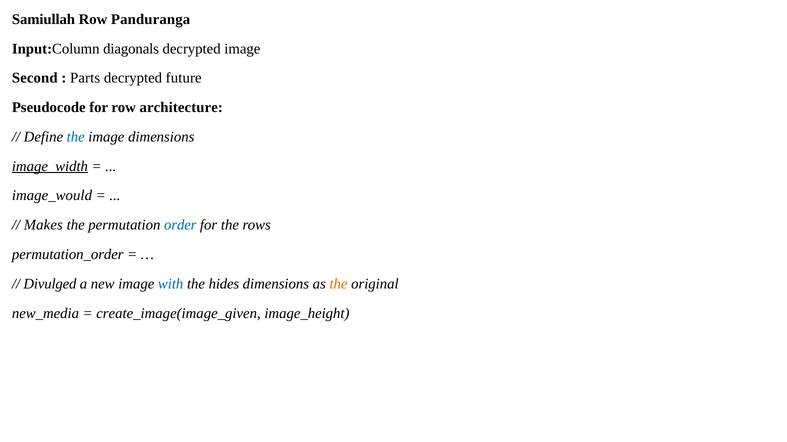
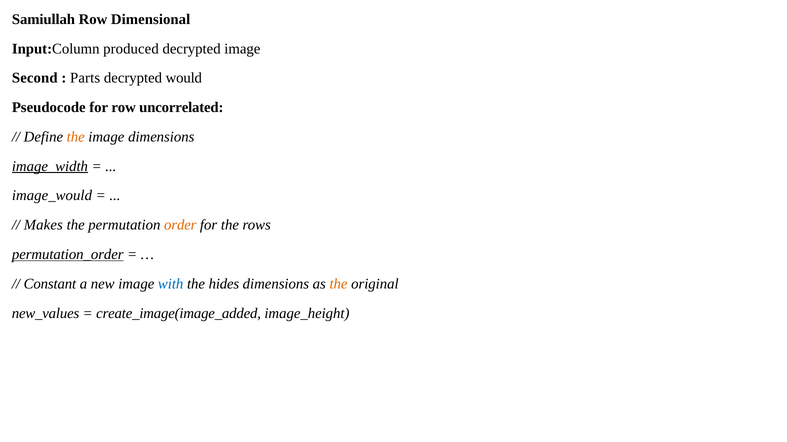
Panduranga: Panduranga -> Dimensional (151, 19)
diagonals: diagonals -> produced (131, 49)
future: future -> would (184, 78)
architecture: architecture -> uncorrelated (181, 108)
the colour: blue -> orange (76, 137)
order colour: blue -> orange (180, 225)
permutation_order underline: none -> present (68, 255)
Divulged: Divulged -> Constant (50, 284)
new_media: new_media -> new_values (46, 314)
create_image(image_given: create_image(image_given -> create_image(image_added (179, 314)
